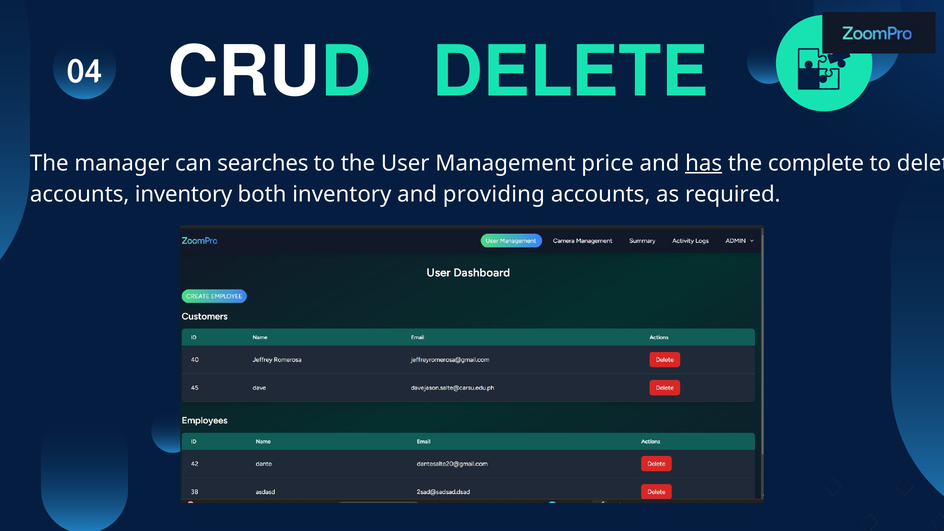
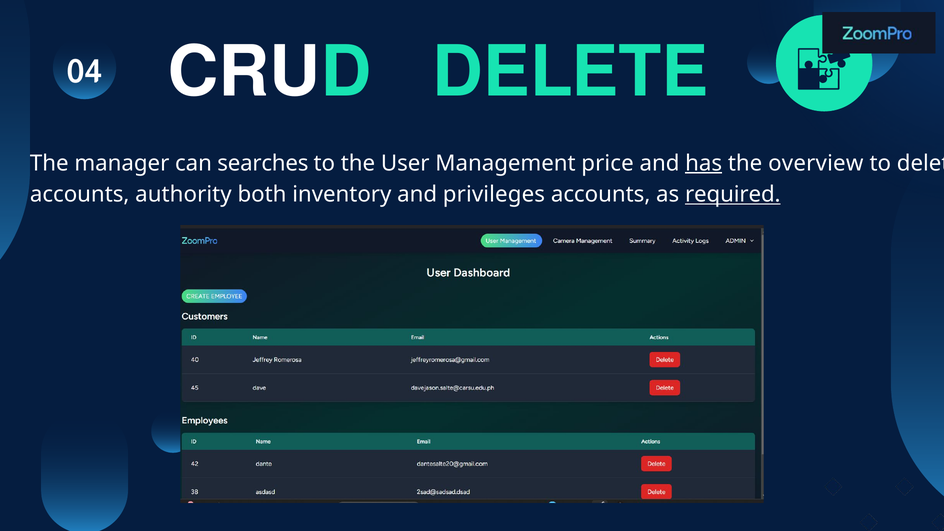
complete: complete -> overview (816, 163)
accounts inventory: inventory -> authority (183, 194)
providing: providing -> privileges (494, 194)
required underline: none -> present (733, 194)
